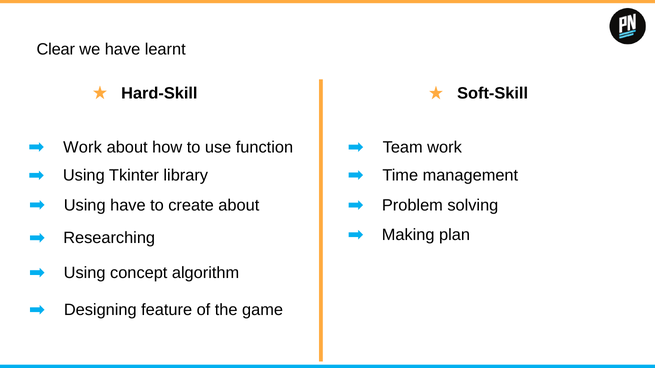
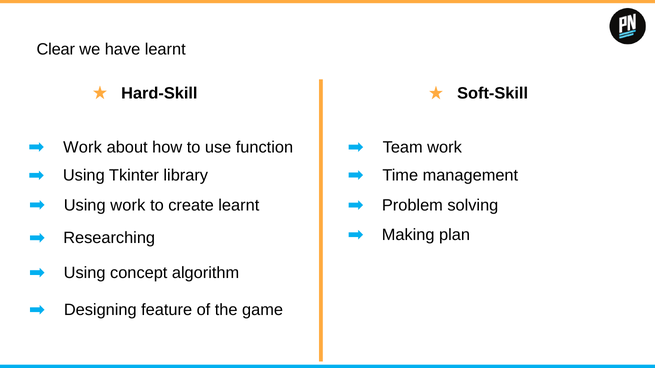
Using have: have -> work (128, 205)
create about: about -> learnt (239, 205)
